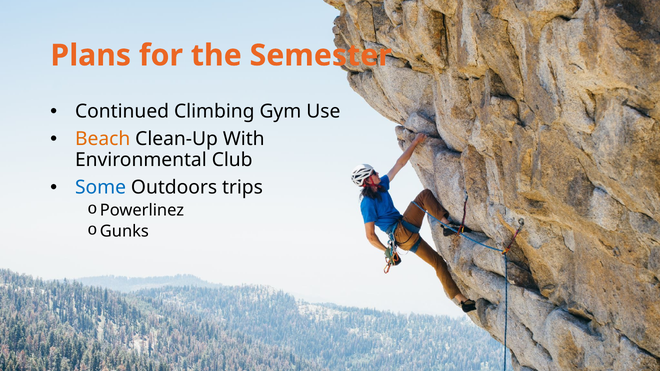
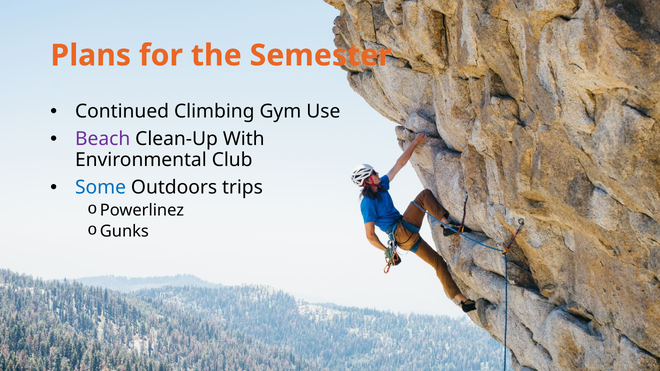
Beach colour: orange -> purple (103, 139)
